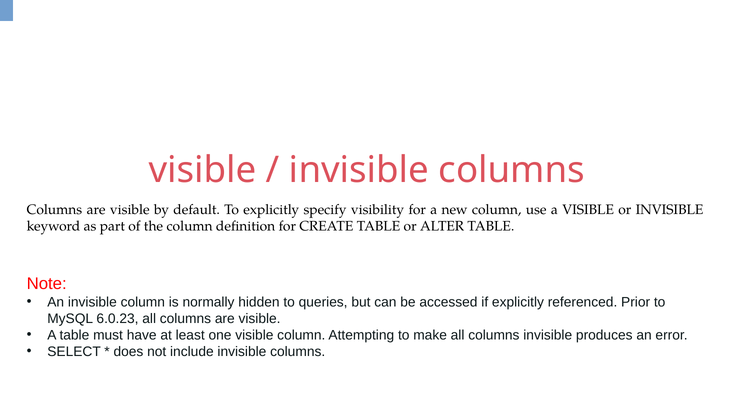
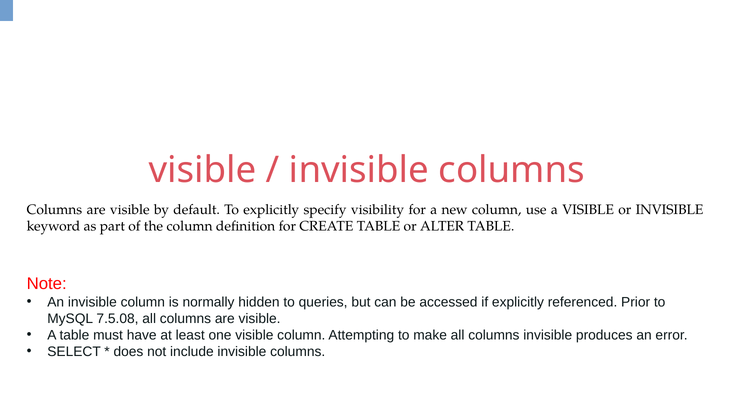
6.0.23: 6.0.23 -> 7.5.08 (117, 318)
